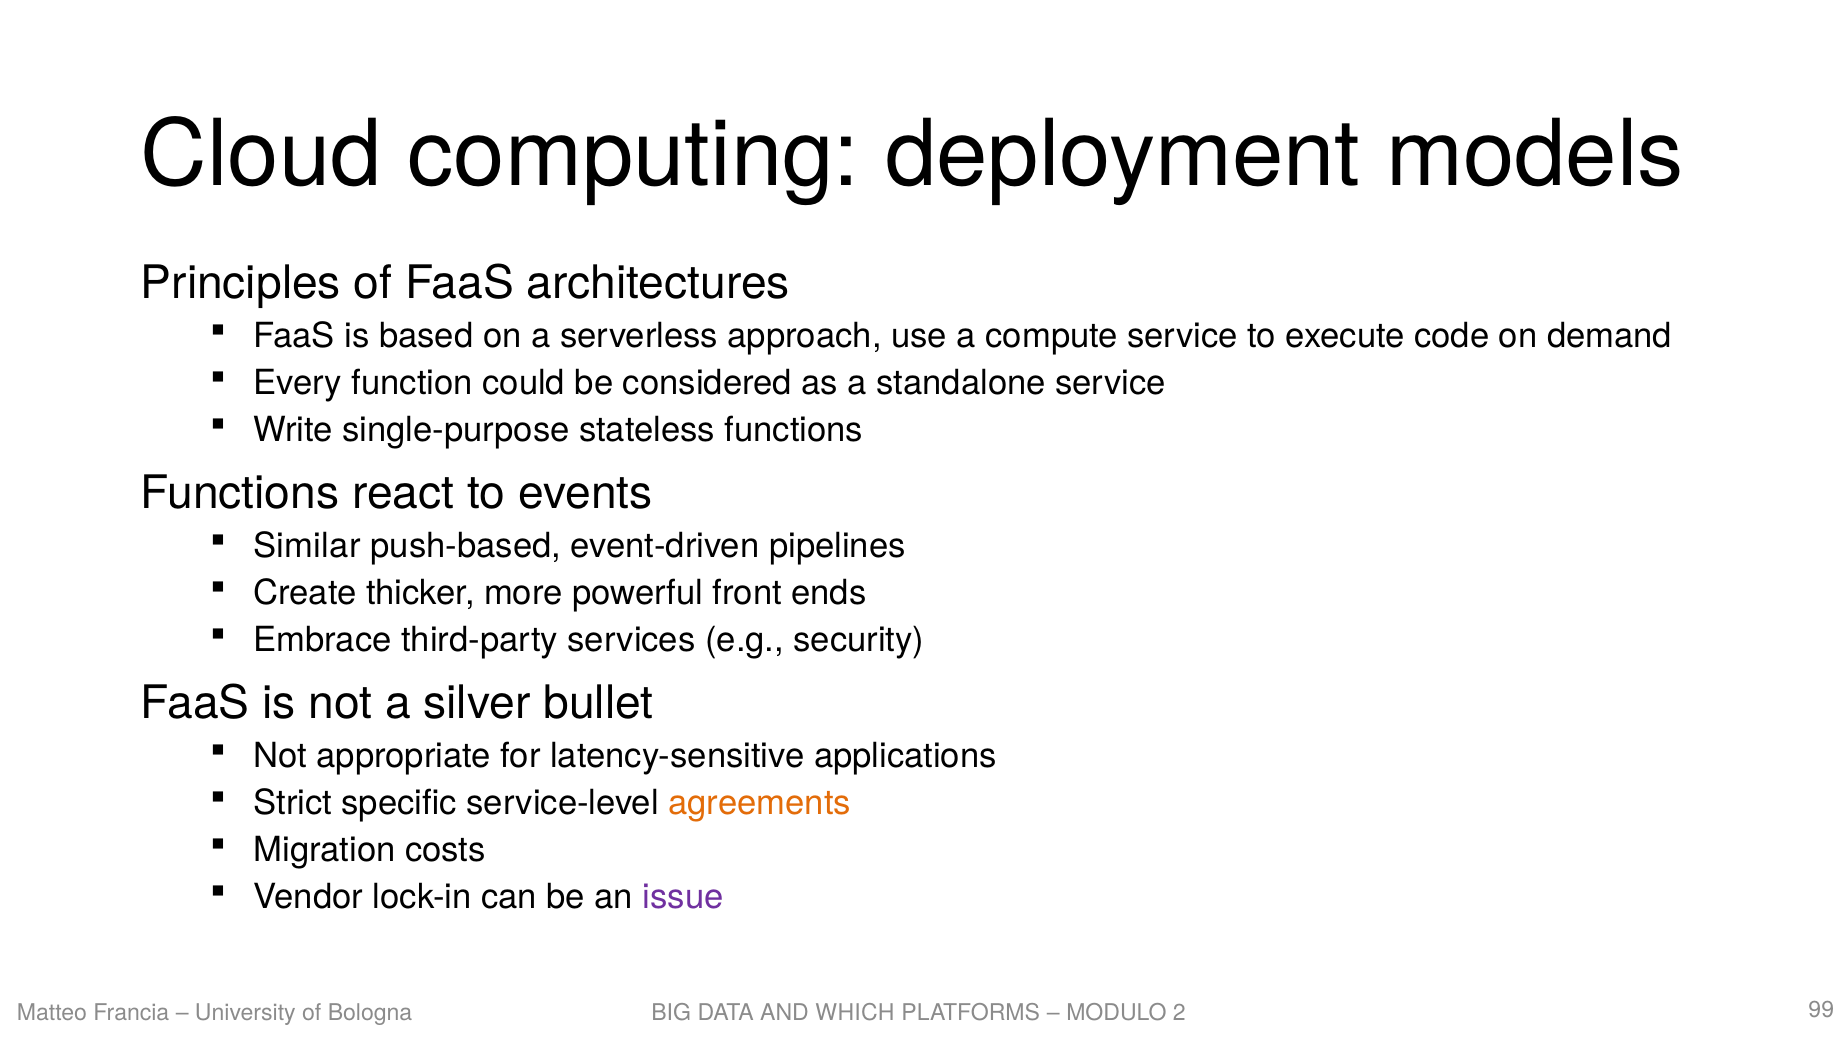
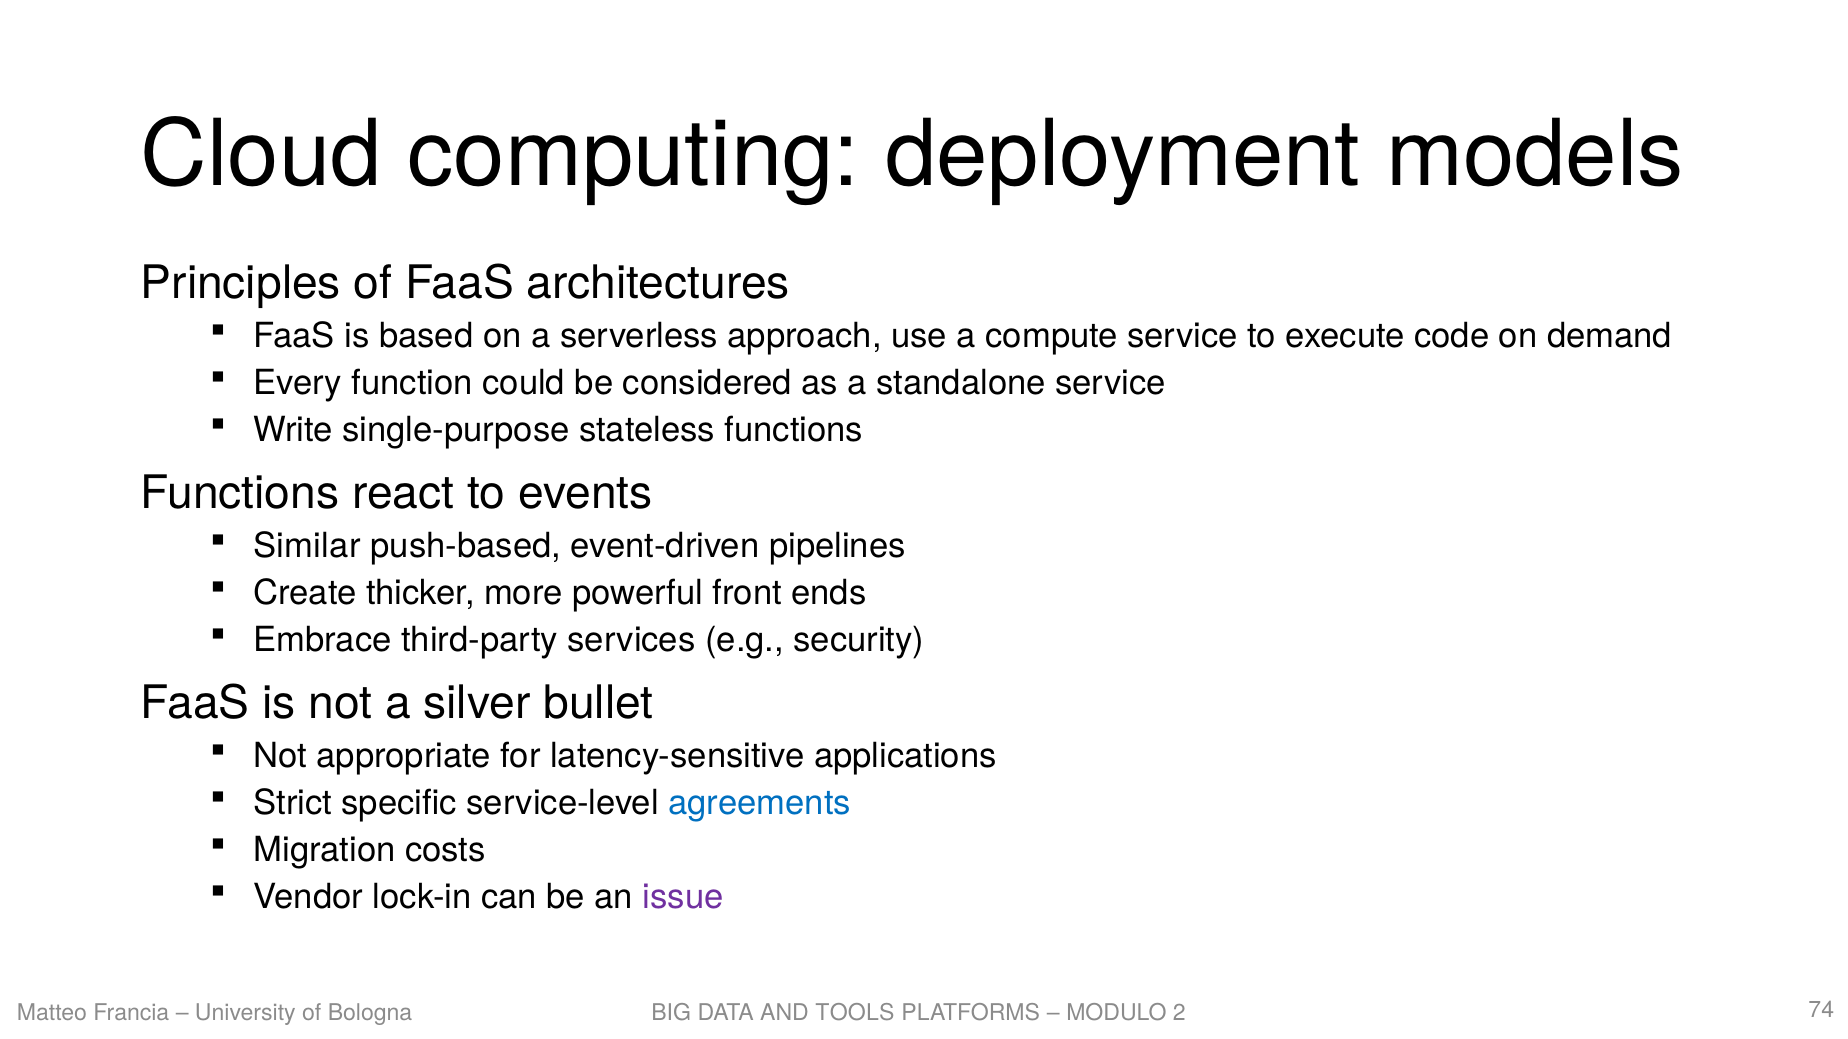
agreements colour: orange -> blue (760, 804)
WHICH: WHICH -> TOOLS (855, 1013)
99: 99 -> 74 (1821, 1011)
